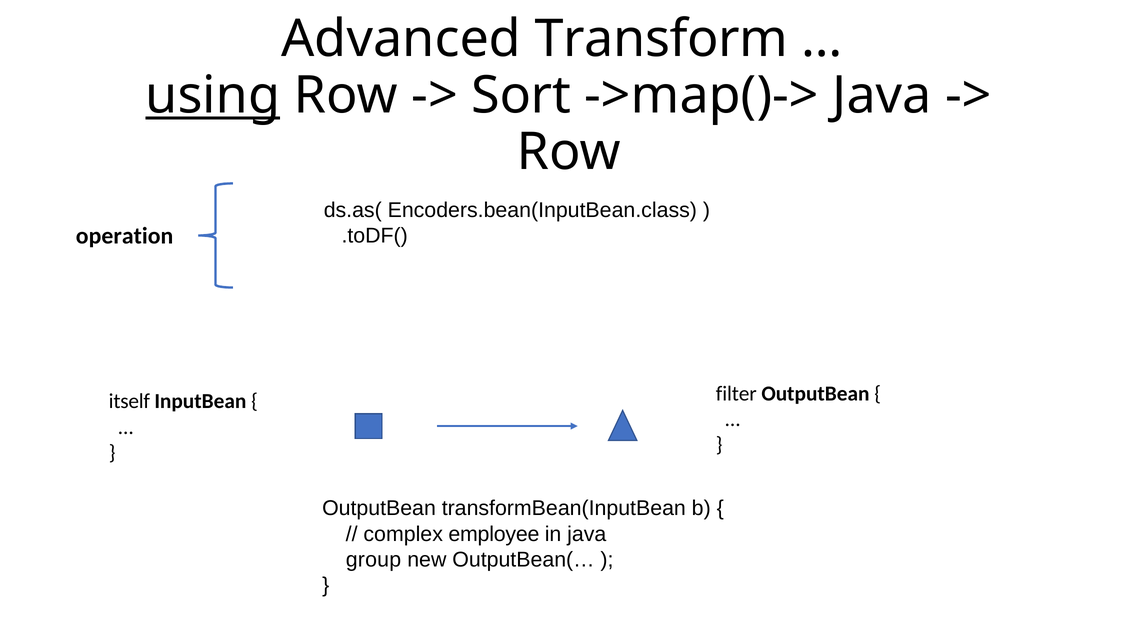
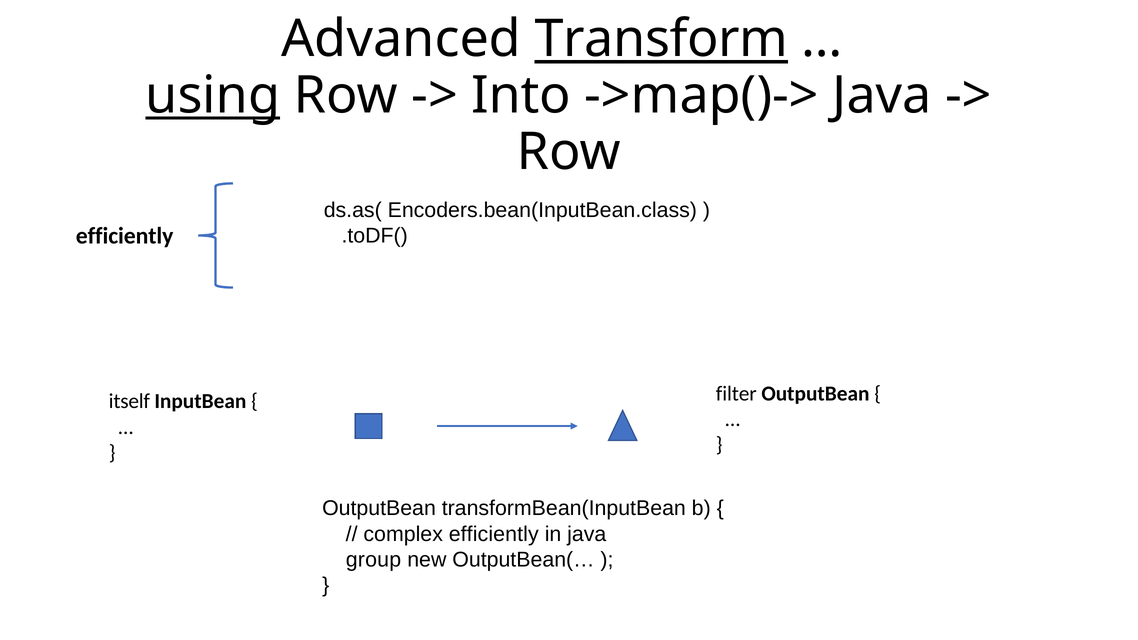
Transform underline: none -> present (661, 39)
Sort: Sort -> Into (521, 96)
operation: operation -> efficiently (125, 236)
complex employee: employee -> efficiently (494, 534)
